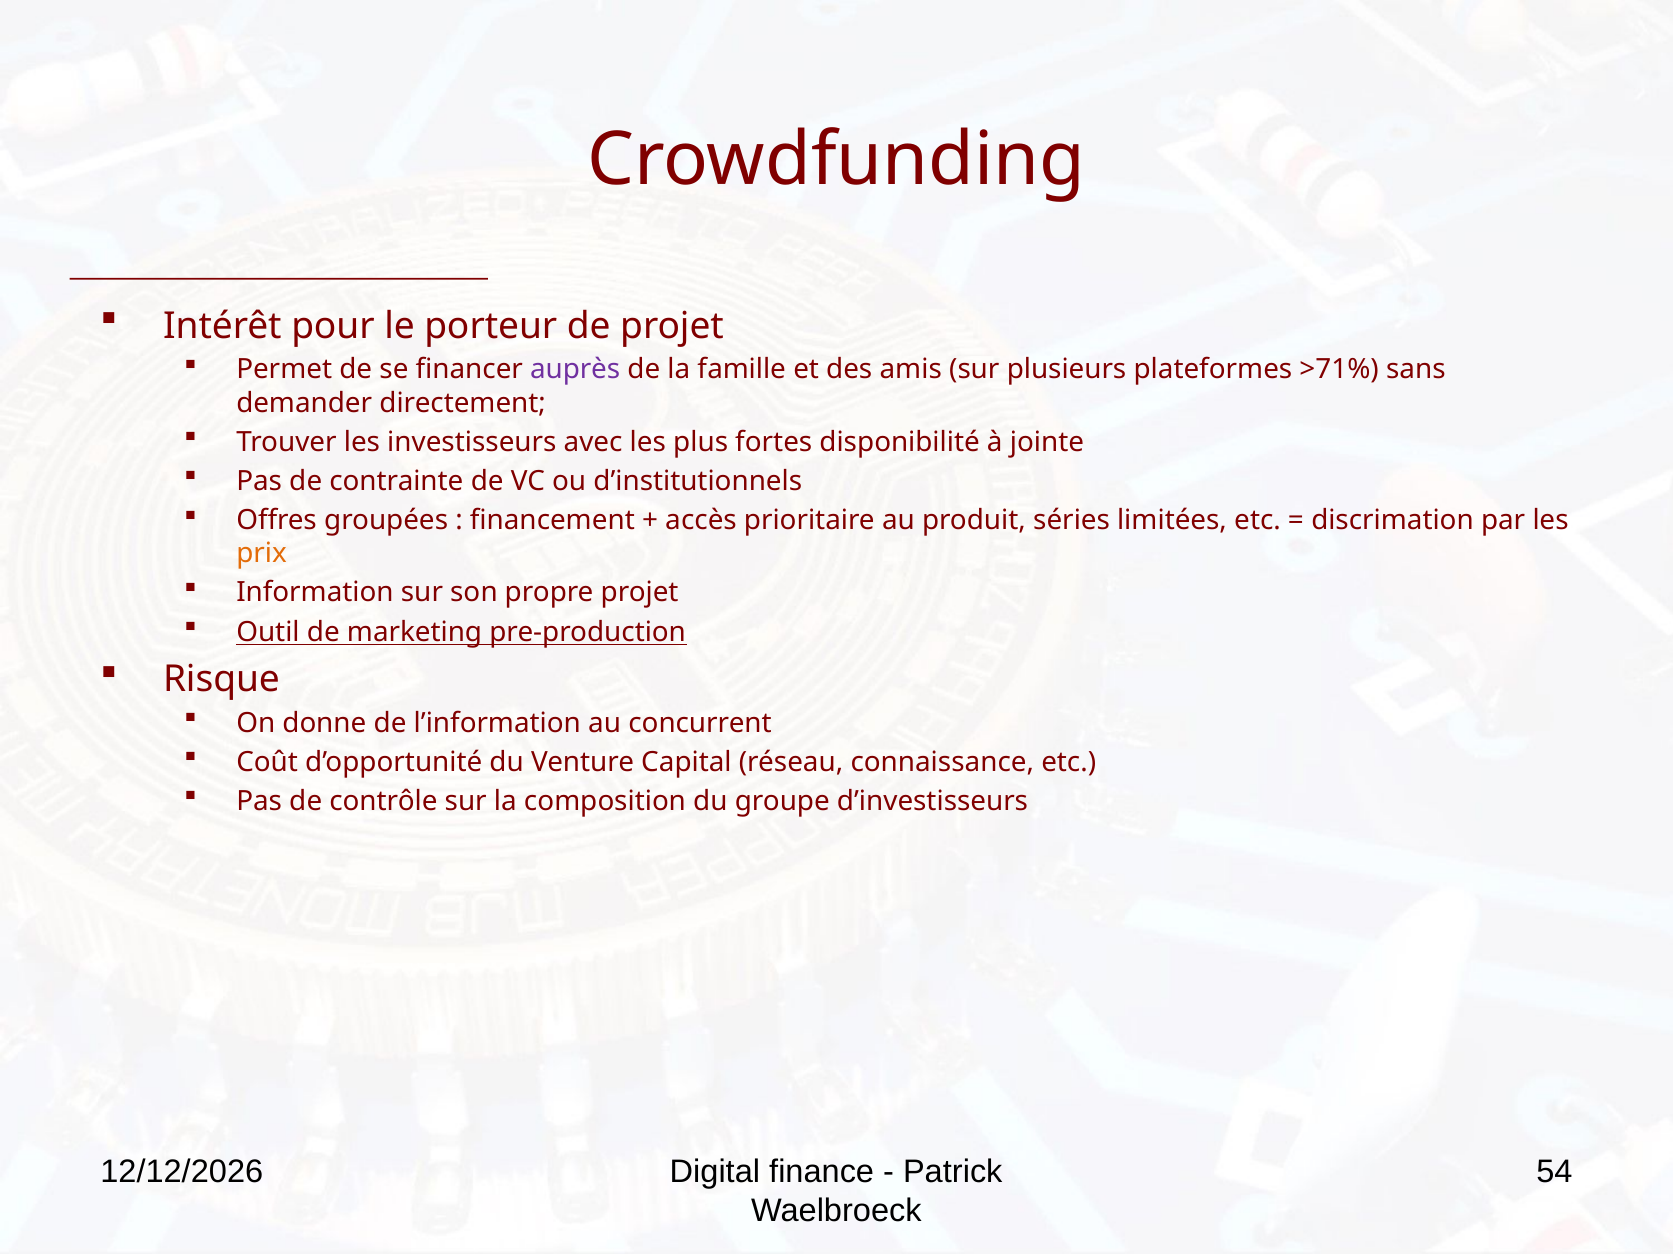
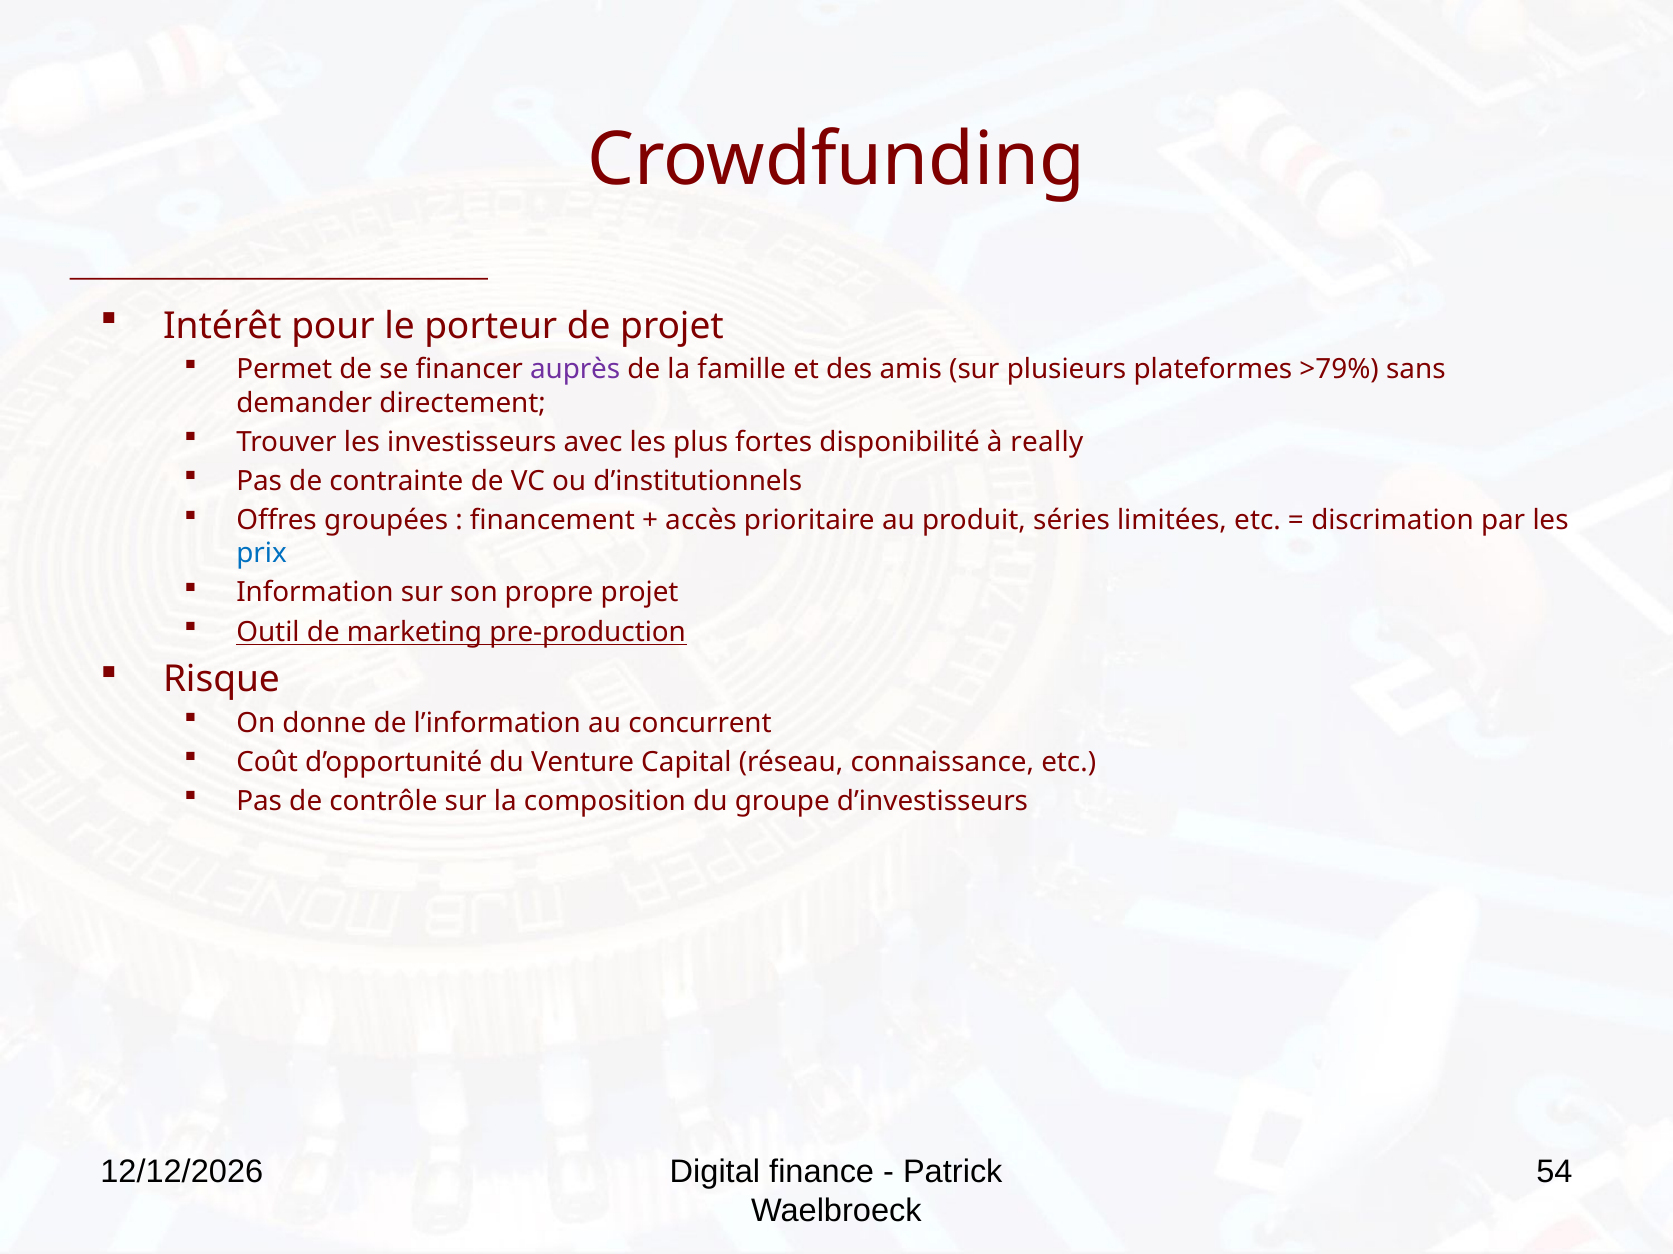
>71%: >71% -> >79% (1339, 370)
jointe: jointe -> really (1047, 443)
prix colour: orange -> blue (262, 554)
